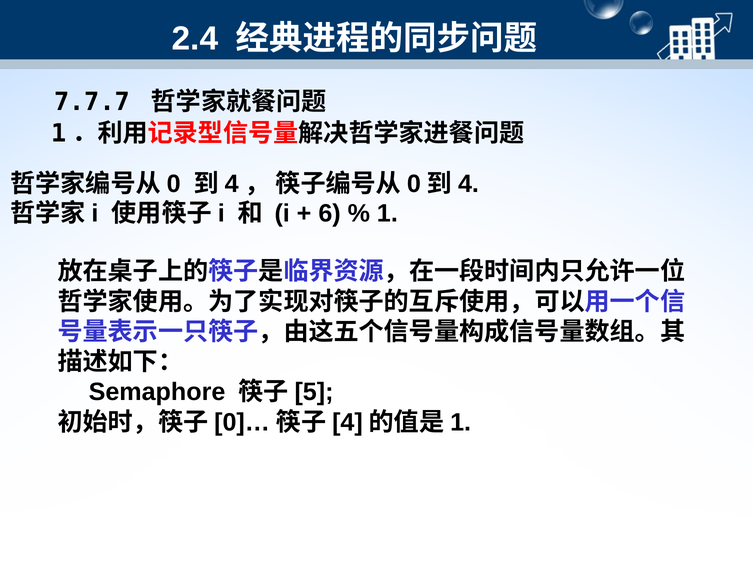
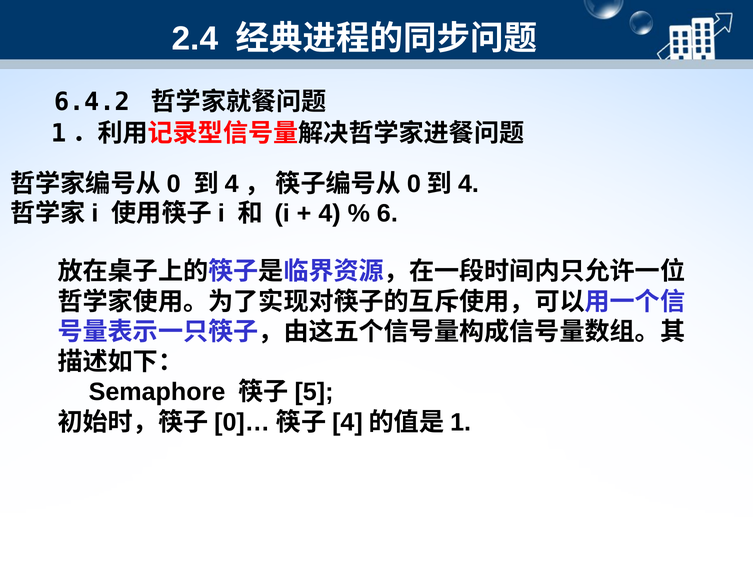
7.7.7: 7.7.7 -> 6.4.2 (92, 102)
6: 6 -> 4 (330, 213)
1: 1 -> 6 (387, 213)
